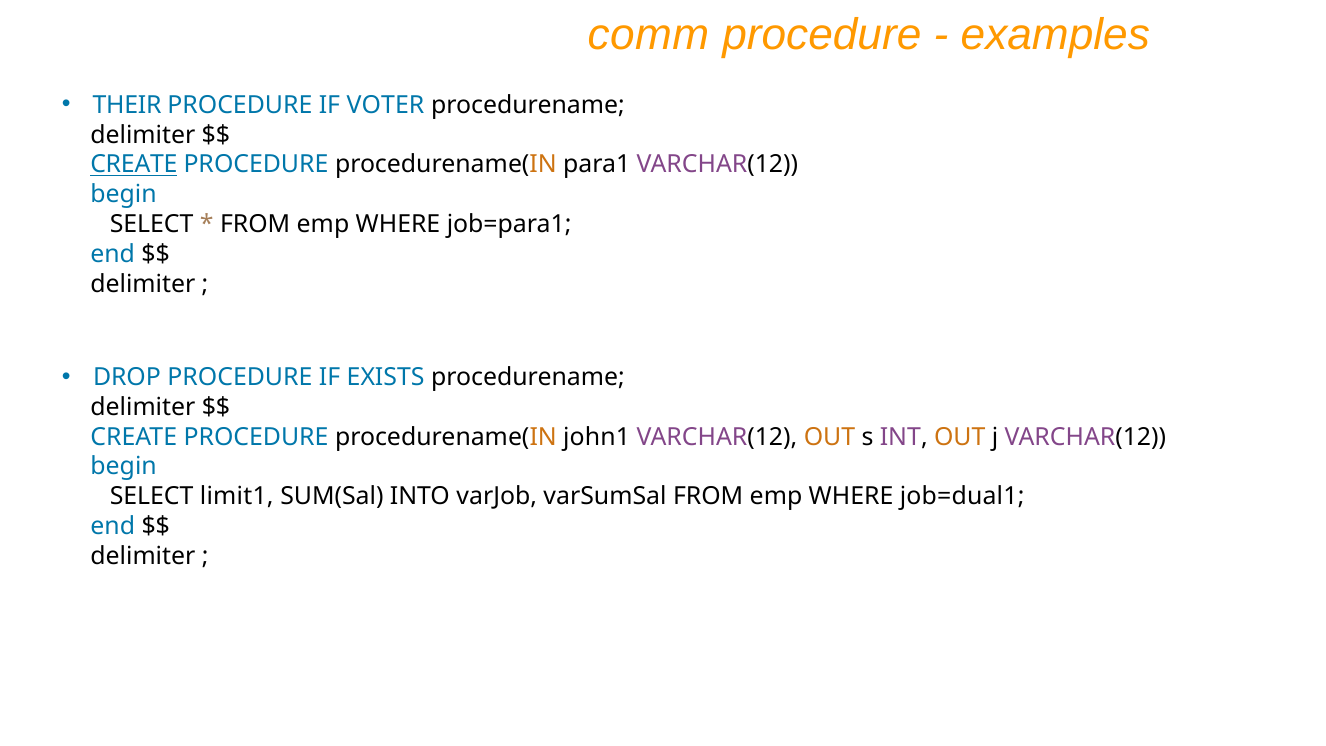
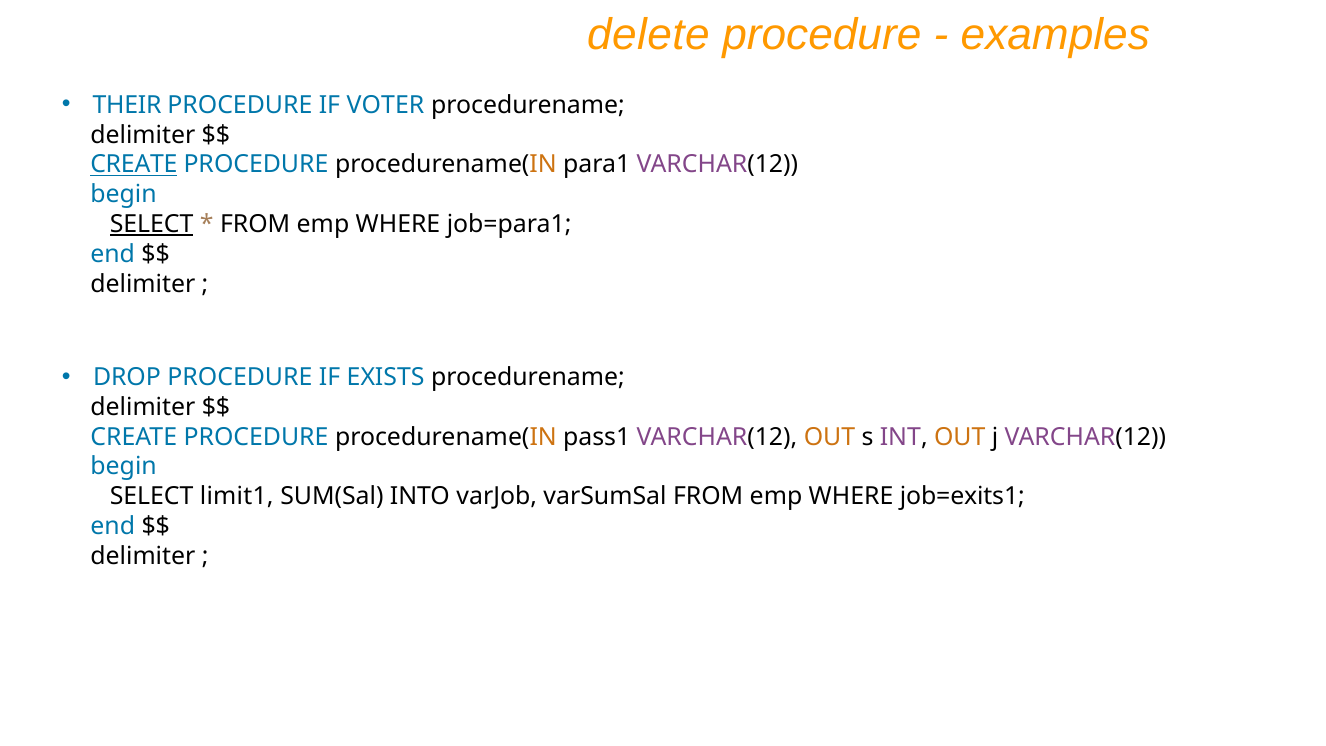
comm: comm -> delete (648, 35)
SELECT underline: none -> present (152, 224)
john1: john1 -> pass1 (597, 437)
job=dual1: job=dual1 -> job=exits1 (962, 496)
